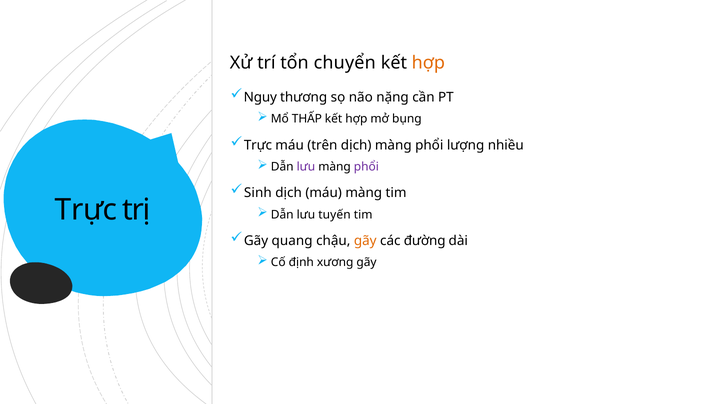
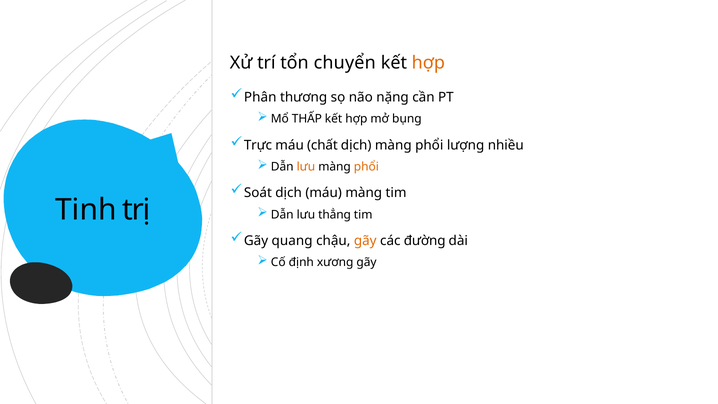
Nguy: Nguy -> Phân (260, 97)
trên: trên -> chất (322, 145)
lưu colour: purple -> orange (306, 167)
phổi colour: purple -> orange (366, 167)
Sinh: Sinh -> Soát (258, 193)
Trực: Trực -> Tinh (86, 210)
tuyến: tuyến -> thẳng (335, 215)
